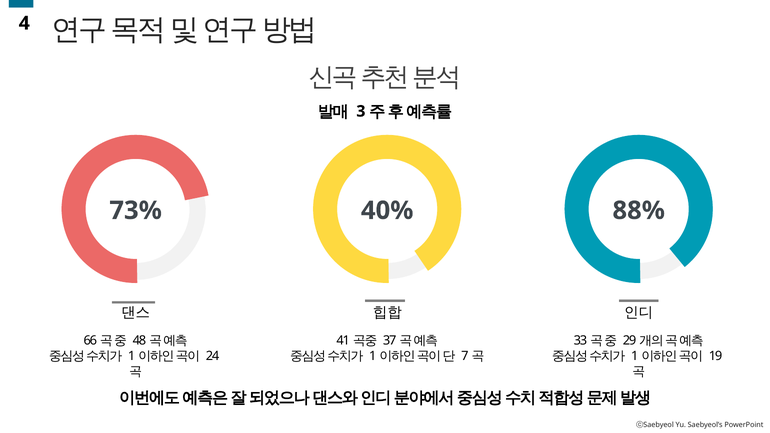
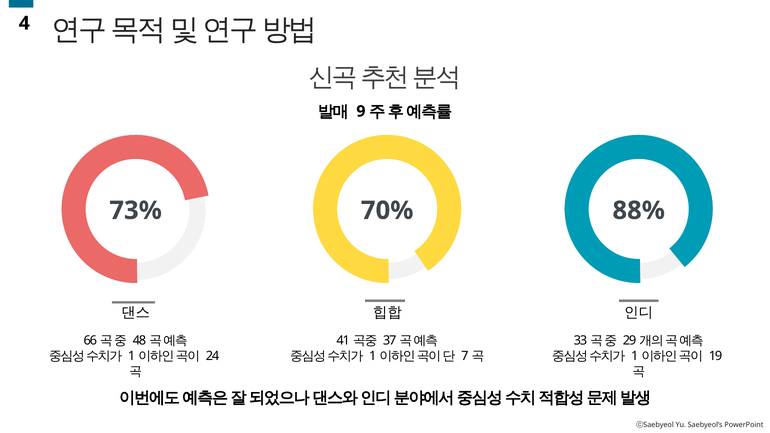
3: 3 -> 9 (361, 111)
40%: 40% -> 70% (387, 211)
